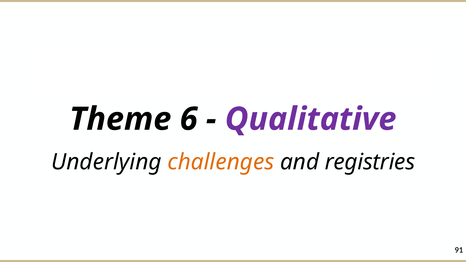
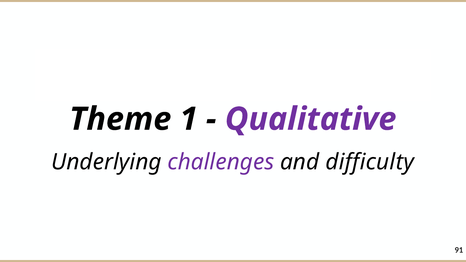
6: 6 -> 1 (189, 119)
challenges colour: orange -> purple (221, 162)
registries: registries -> difficulty (370, 162)
